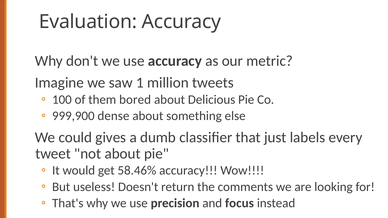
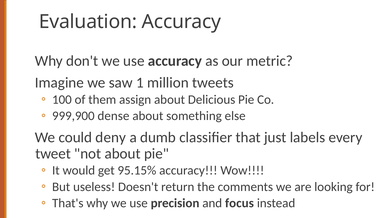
bored: bored -> assign (135, 100)
gives: gives -> deny (111, 138)
58.46%: 58.46% -> 95.15% (137, 171)
